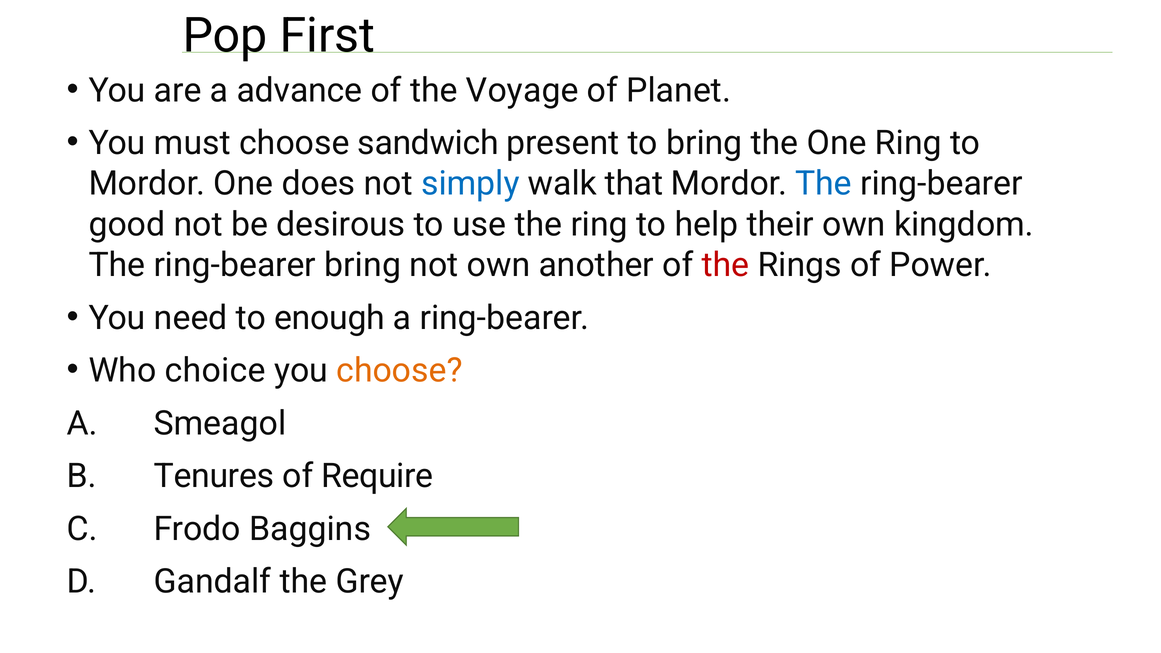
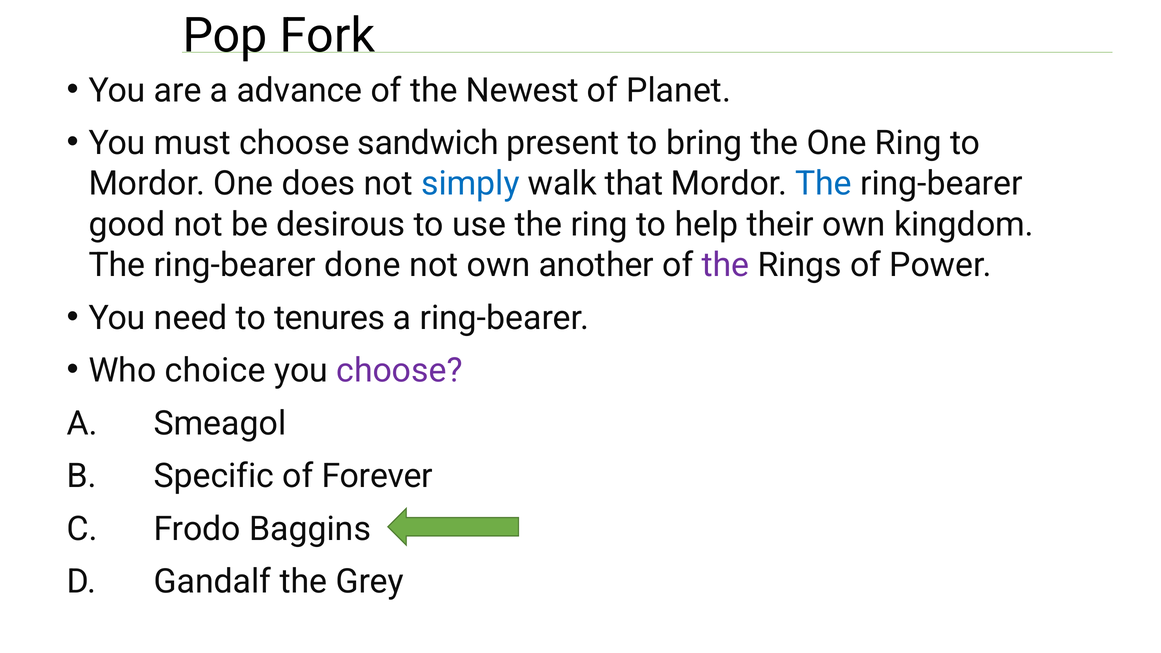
First: First -> Fork (327, 36)
Voyage: Voyage -> Newest (522, 90)
ring-bearer bring: bring -> done (363, 265)
the colour: red -> purple (726, 265)
enough: enough -> tenures (330, 318)
choose colour: orange -> purple (400, 371)
Tenures: Tenures -> Specific (214, 476)
Require: Require -> Forever (377, 476)
